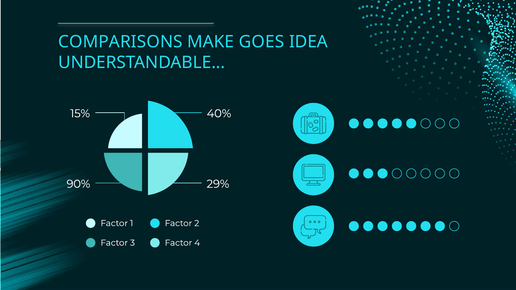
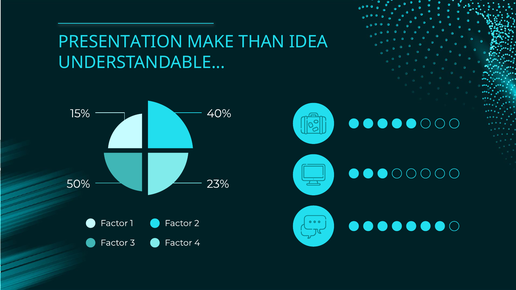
COMPARISONS: COMPARISONS -> PRESENTATION (120, 42)
GOES: GOES -> THAN (262, 42)
90%: 90% -> 50% (78, 184)
29%: 29% -> 23% (218, 184)
